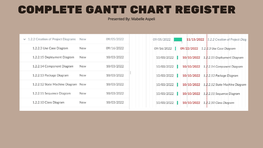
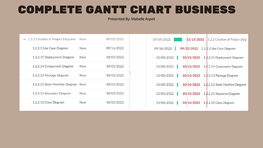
REGISTER: REGISTER -> BUSINESS (205, 10)
